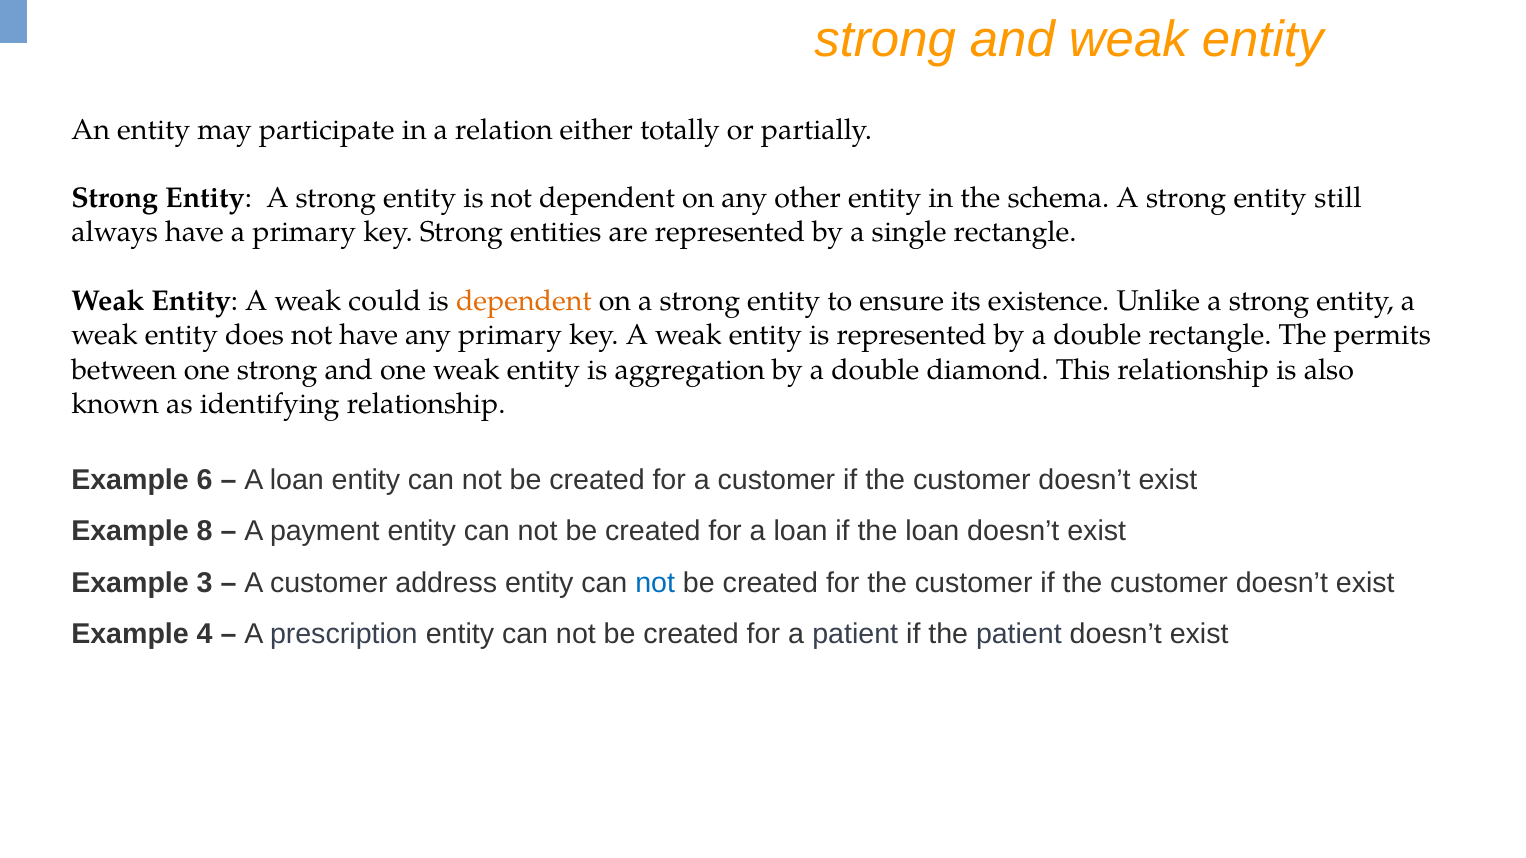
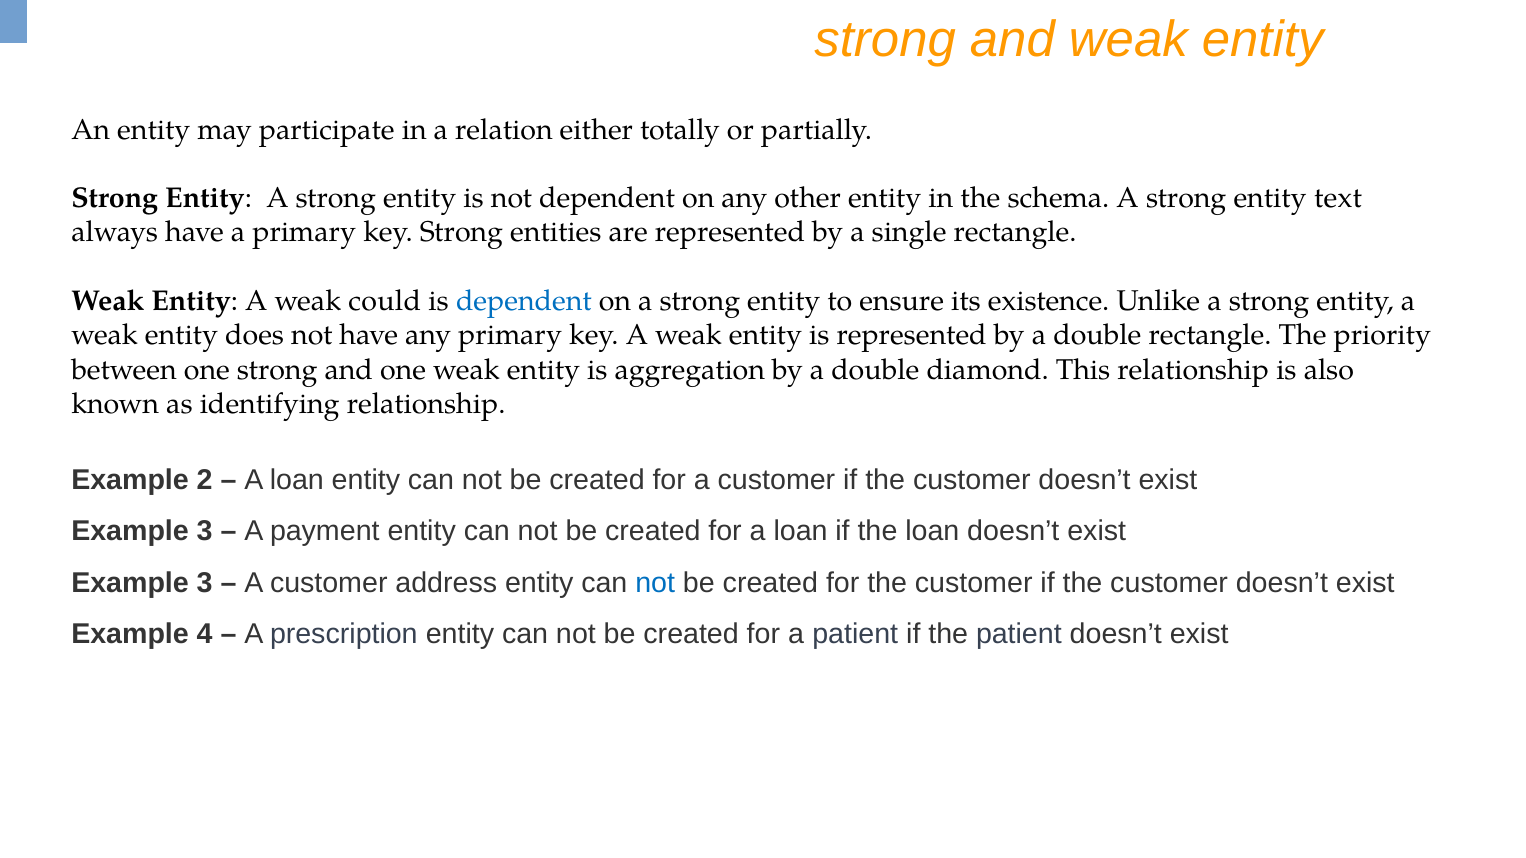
still: still -> text (1338, 198)
dependent colour: orange -> blue (524, 301)
permits: permits -> priority (1382, 336)
6: 6 -> 2 (205, 480)
8: 8 -> 3 (205, 532)
